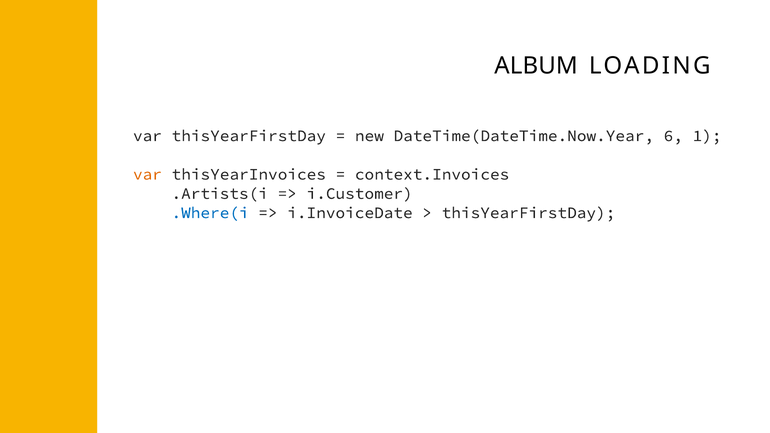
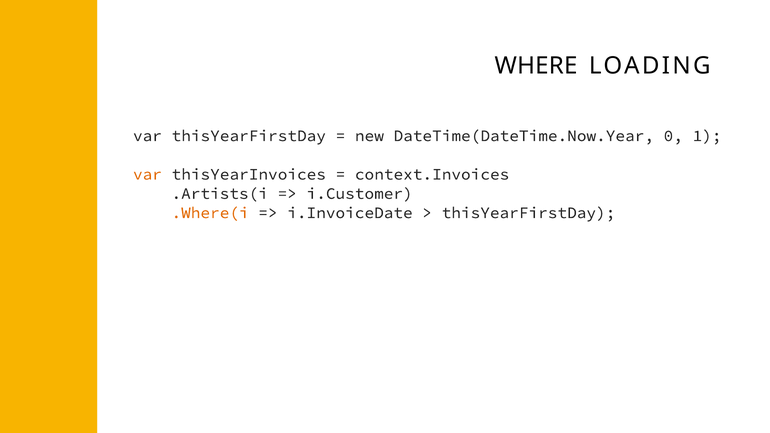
ALBUM: ALBUM -> WHERE (536, 66)
6: 6 -> 0 (673, 136)
.Where(i colour: blue -> orange (210, 213)
